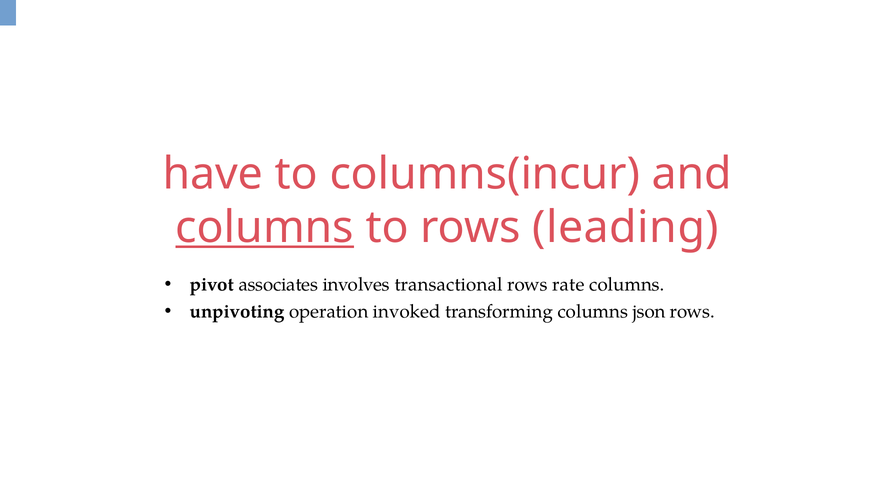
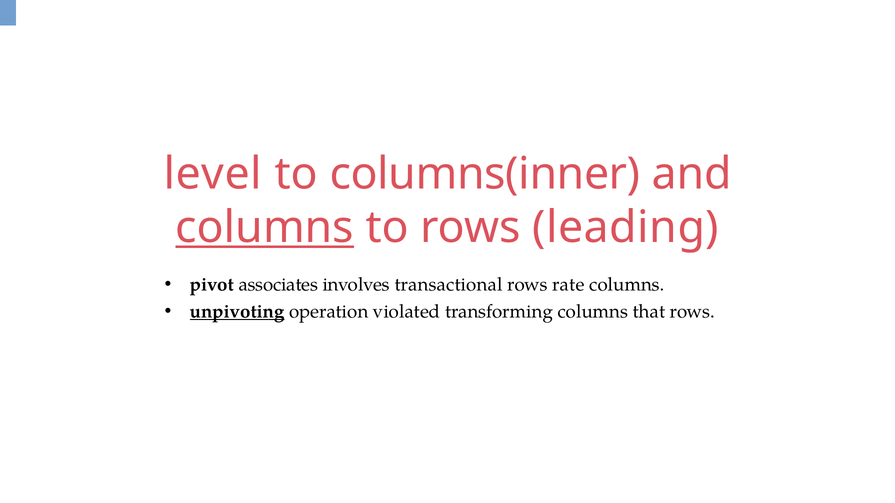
have: have -> level (213, 174)
columns(incur: columns(incur -> columns(inner (485, 174)
unpivoting underline: none -> present (237, 312)
invoked: invoked -> violated (407, 312)
json: json -> that (649, 312)
